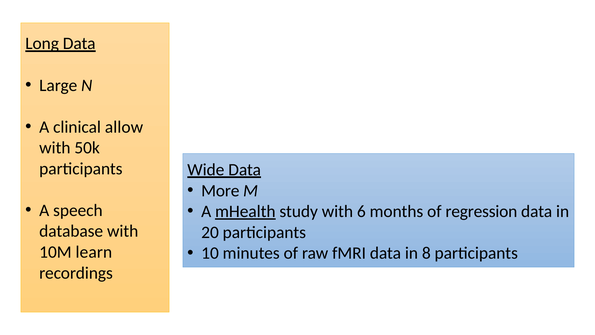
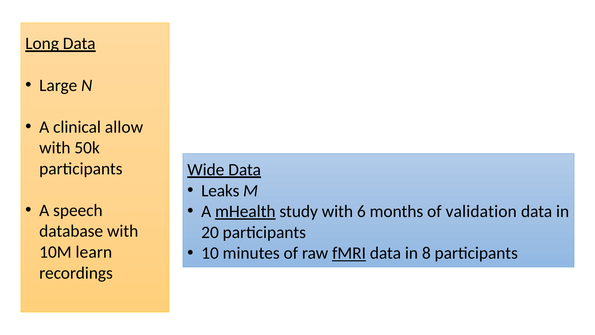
More: More -> Leaks (220, 190)
regression: regression -> validation (481, 211)
fMRI underline: none -> present (349, 253)
